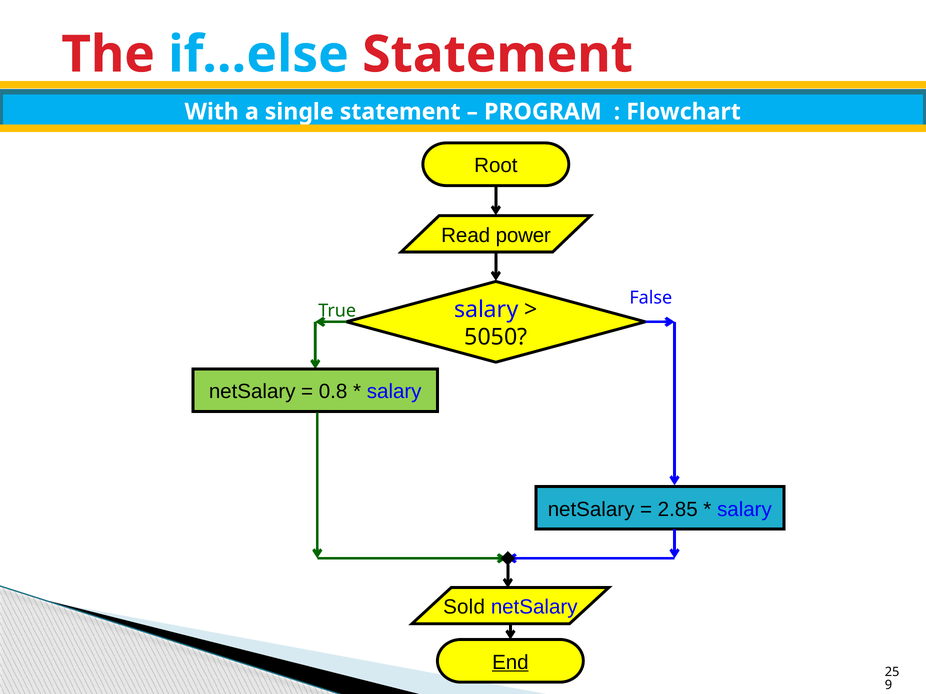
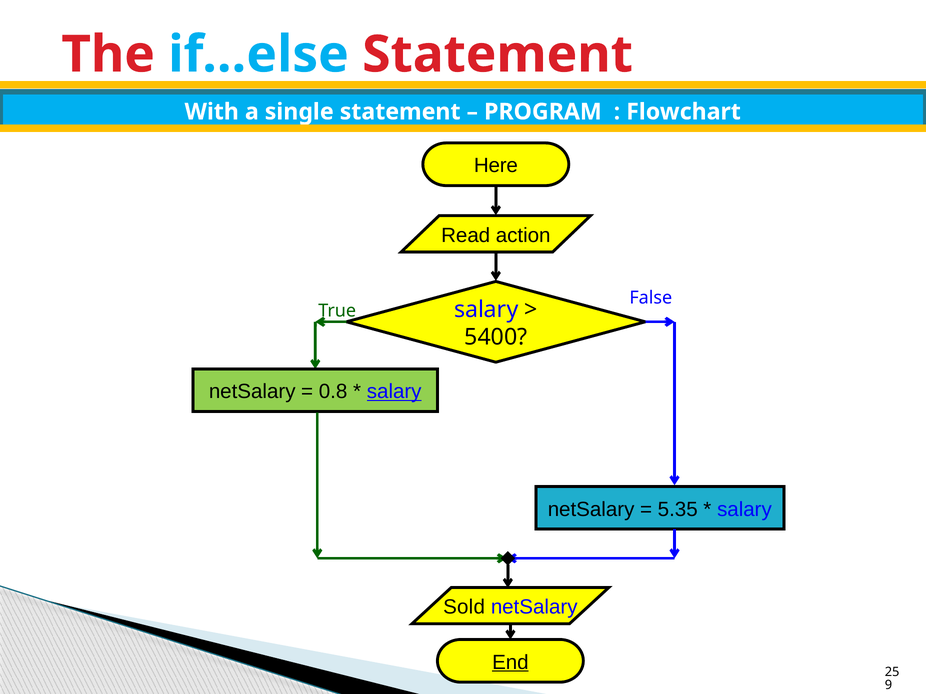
Root: Root -> Here (496, 166)
power: power -> action (523, 235)
5050: 5050 -> 5400 (496, 338)
salary underline: none -> present (394, 392)
2.85: 2.85 -> 5.35 (678, 510)
